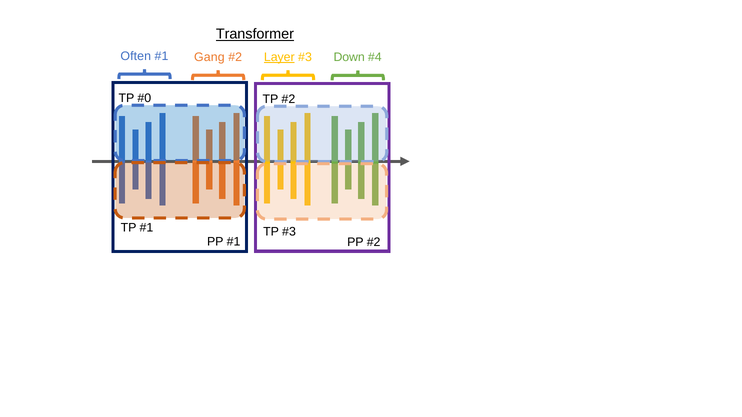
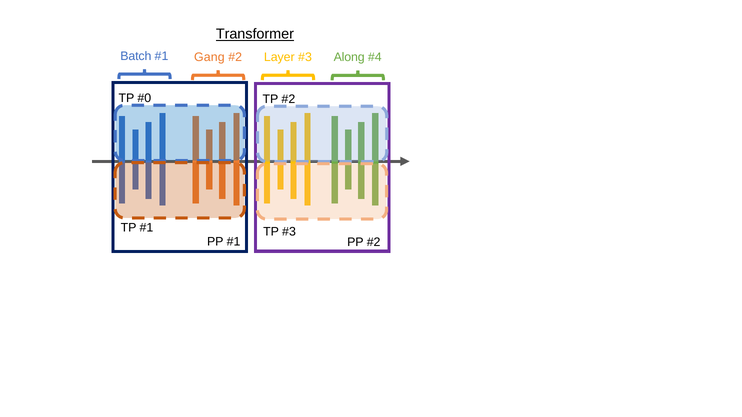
Often: Often -> Batch (136, 56)
Layer underline: present -> none (279, 57)
Down: Down -> Along (349, 57)
